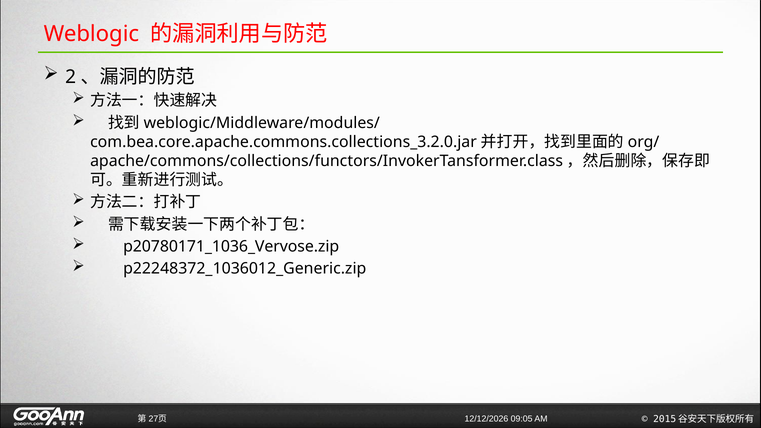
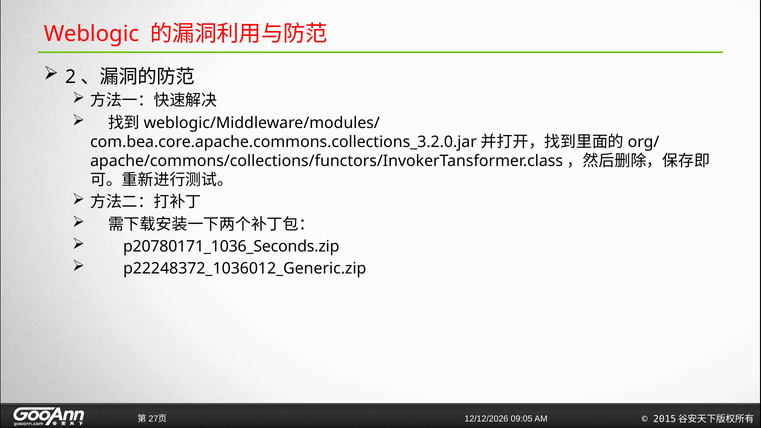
p20780171_1036_Vervose.zip: p20780171_1036_Vervose.zip -> p20780171_1036_Seconds.zip (231, 247)
